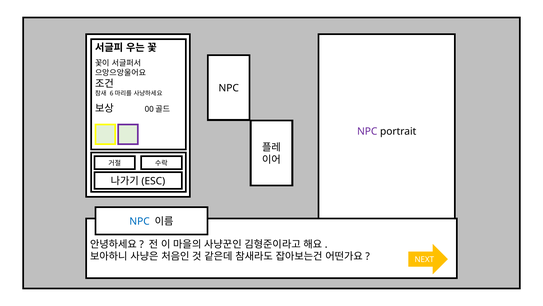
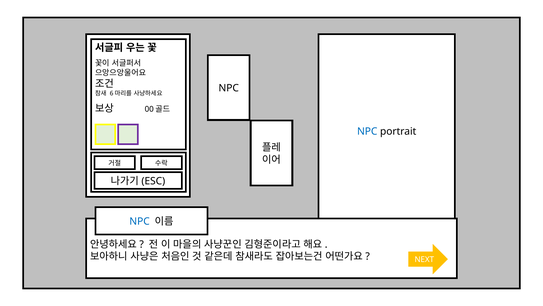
NPC colour: purple -> blue (367, 131)
